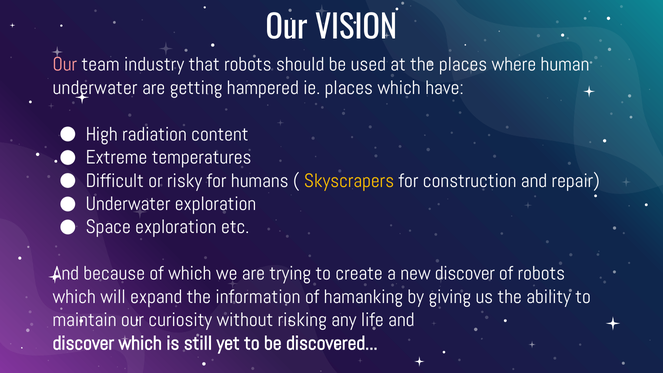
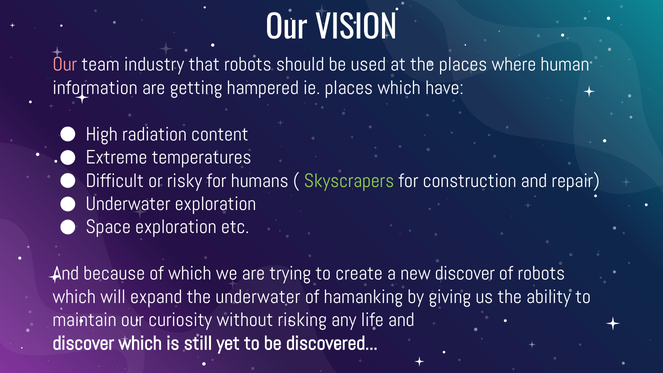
underwater: underwater -> information (95, 88)
Skyscrapers colour: yellow -> light green (349, 181)
the information: information -> underwater (258, 297)
